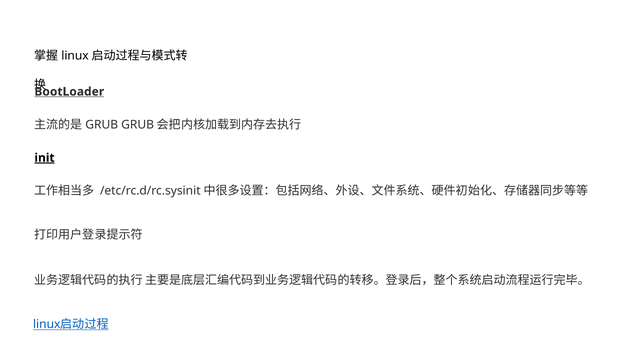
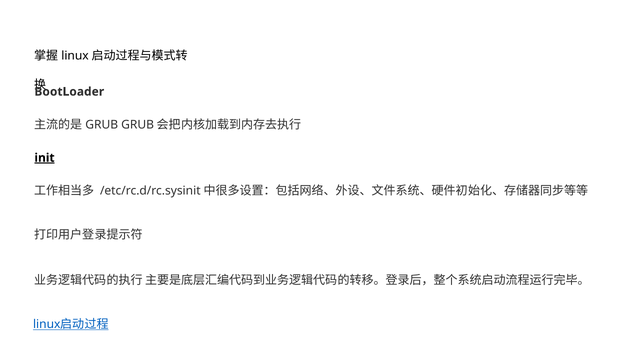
BootLoader underline: present -> none (69, 92)
